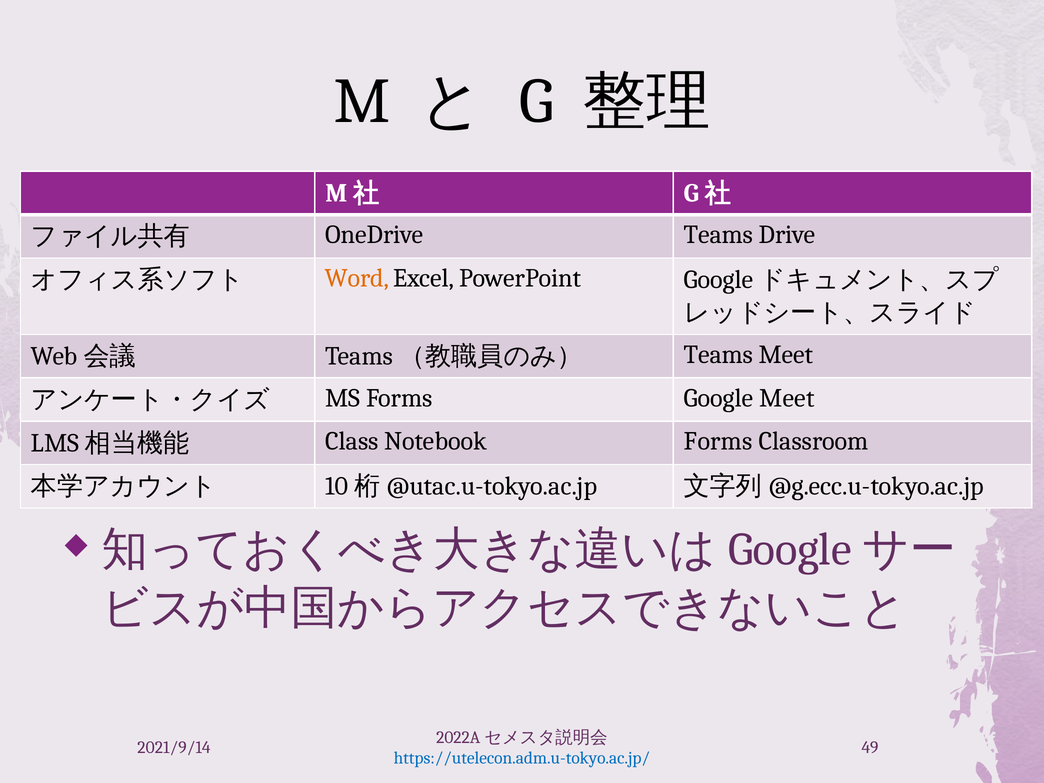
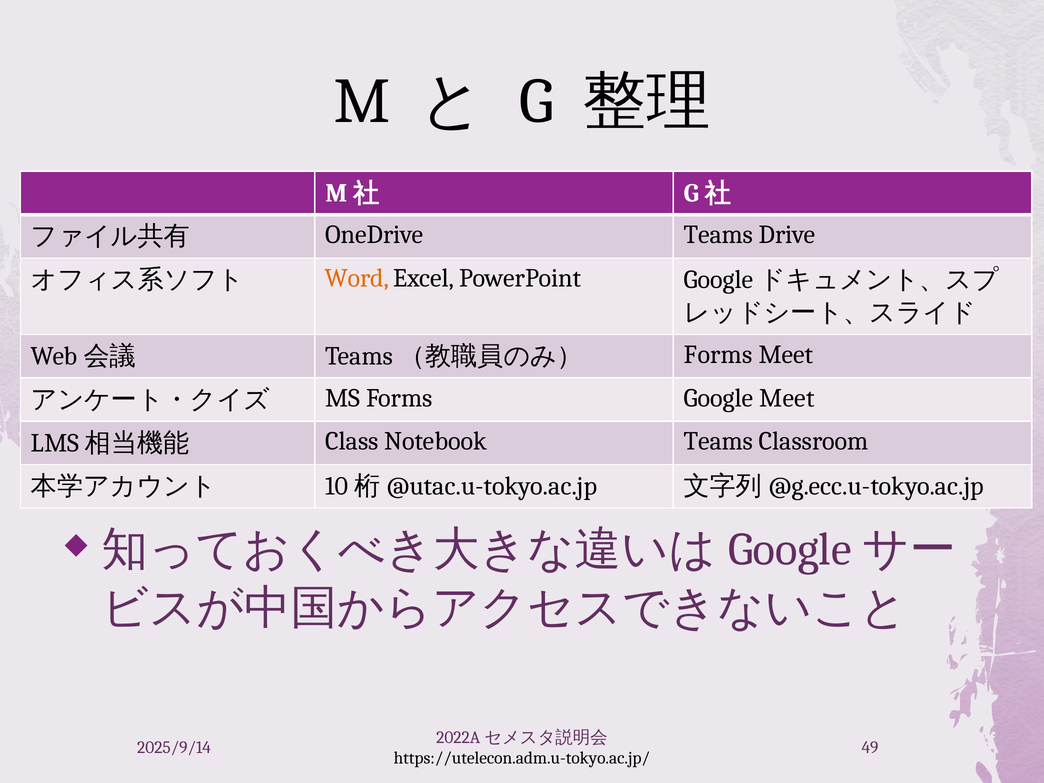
Teams: Teams -> Forms (718, 355)
Notebook Forms: Forms -> Teams (718, 441)
2021/9/14: 2021/9/14 -> 2025/9/14 (174, 748)
https://utelecon.adm.u-tokyo.ac.jp/ colour: blue -> black (522, 758)
